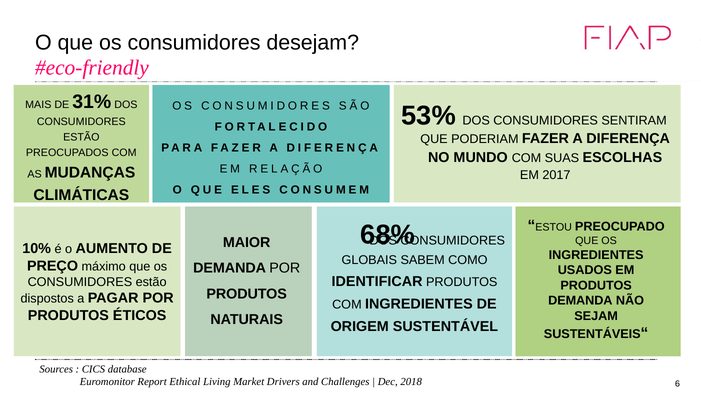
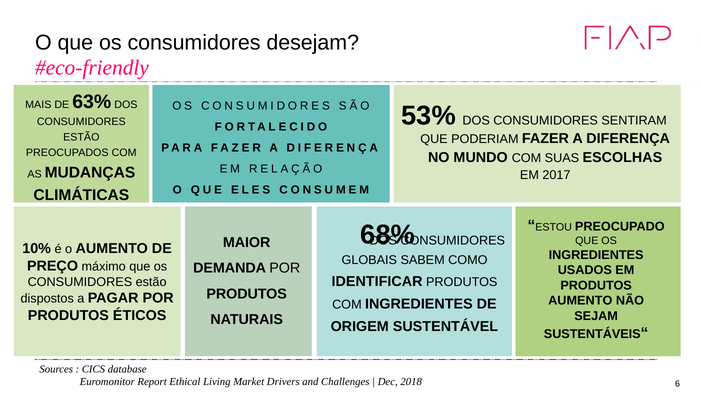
31%: 31% -> 63% (92, 102)
DEMANDA: DEMANDA -> AUMENTO (580, 301)
